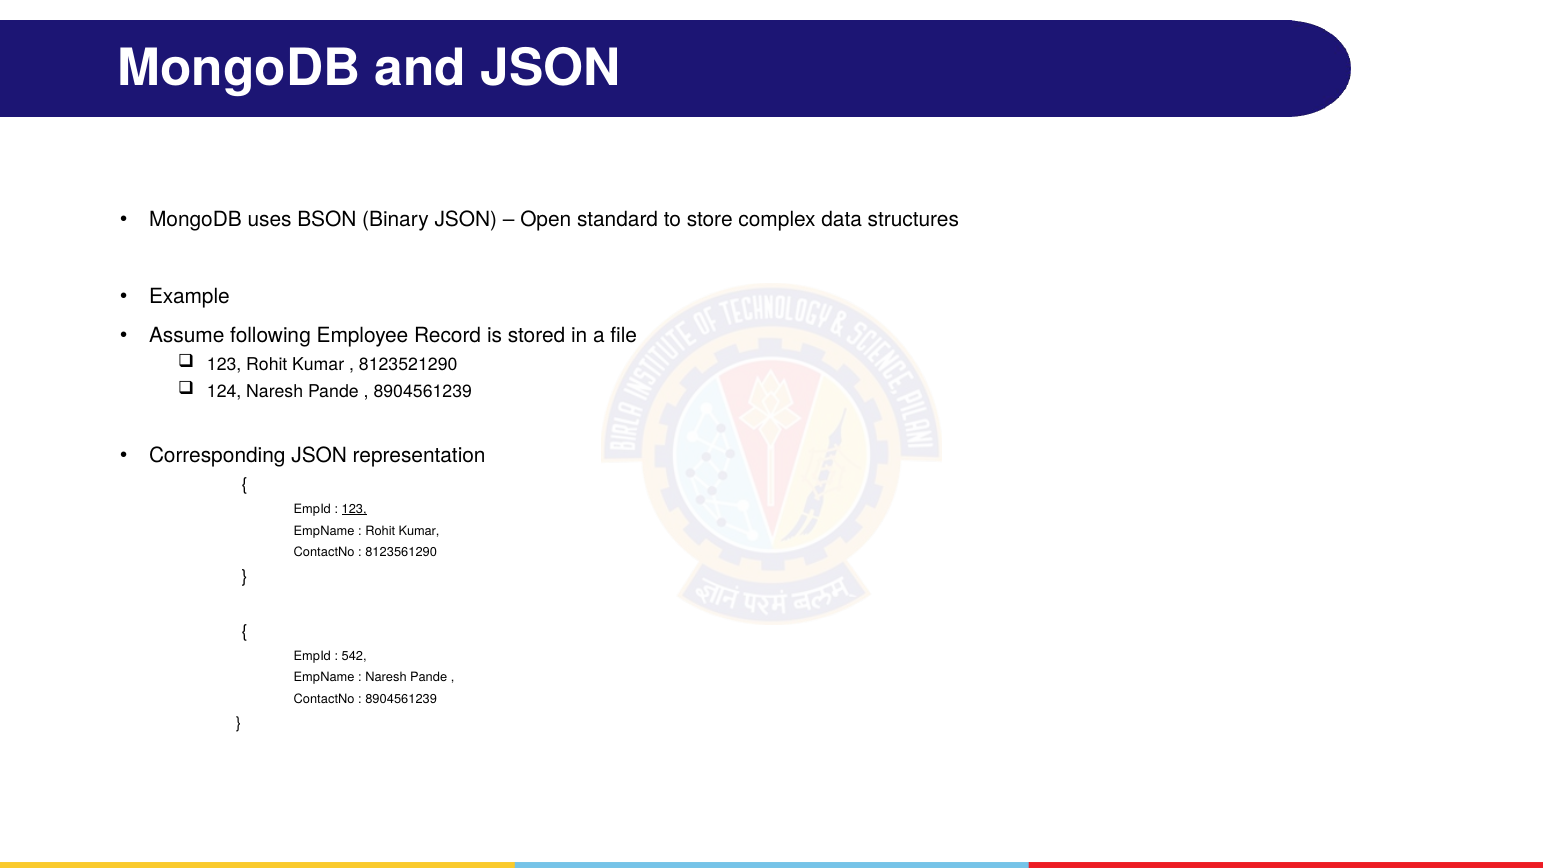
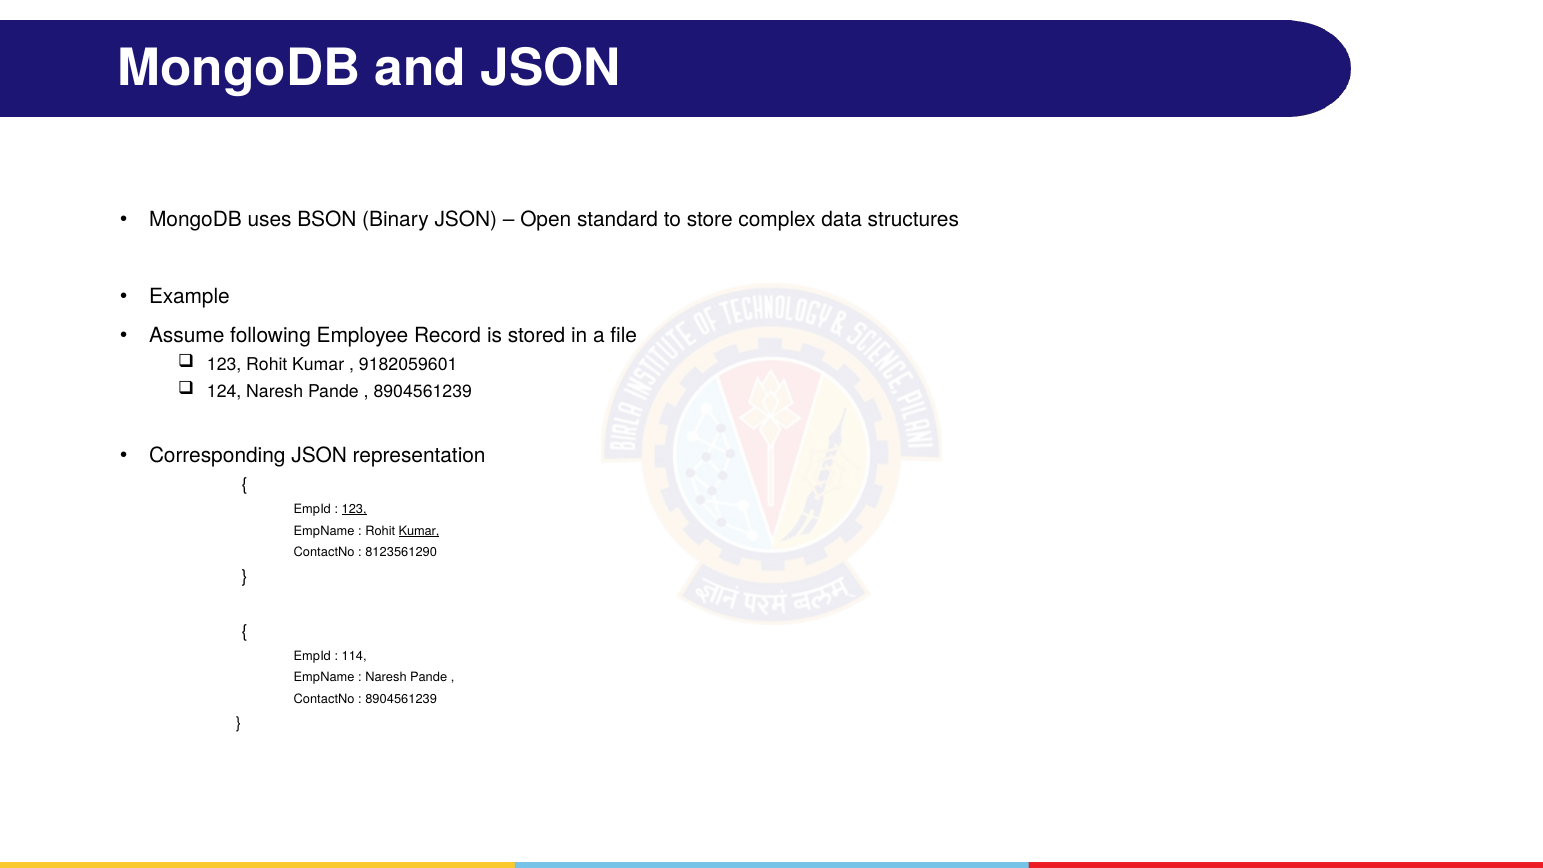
8123521290: 8123521290 -> 9182059601 (408, 364)
Kumar underline: none -> present (419, 531)
542: 542 -> 114 (354, 656)
